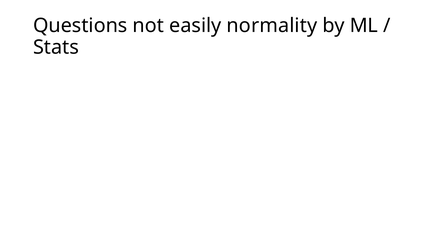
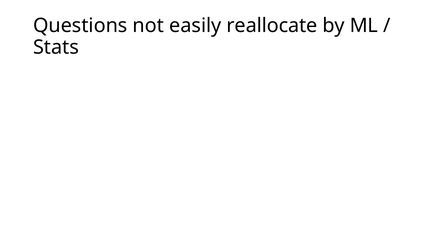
normality: normality -> reallocate (272, 26)
